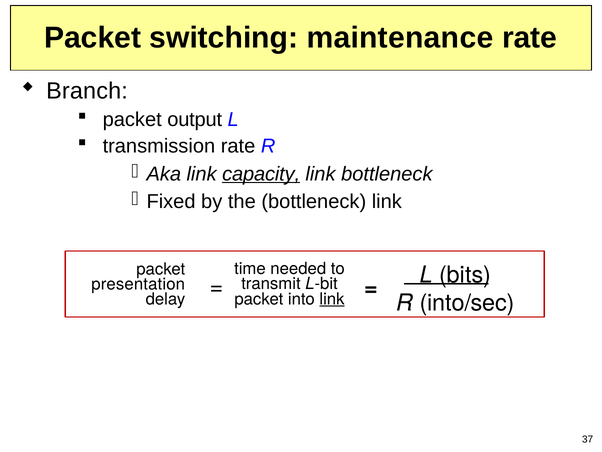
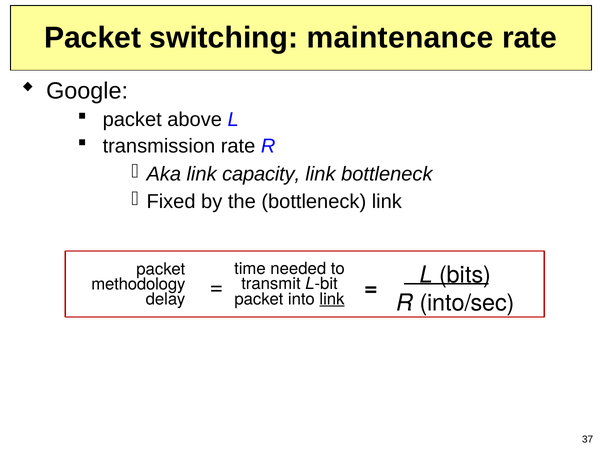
Branch: Branch -> Google (87, 91)
output: output -> above (195, 119)
capacity underline: present -> none (261, 174)
presentation: presentation -> methodology (138, 284)
